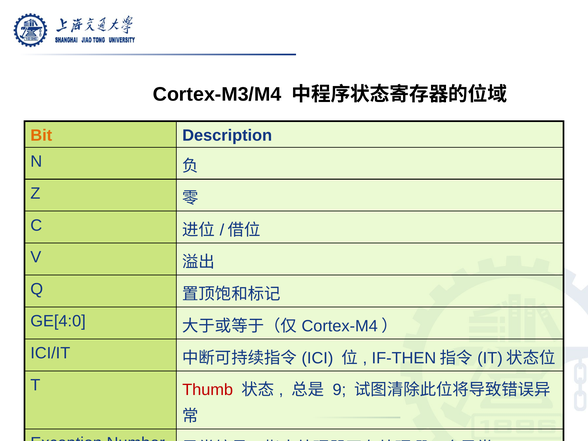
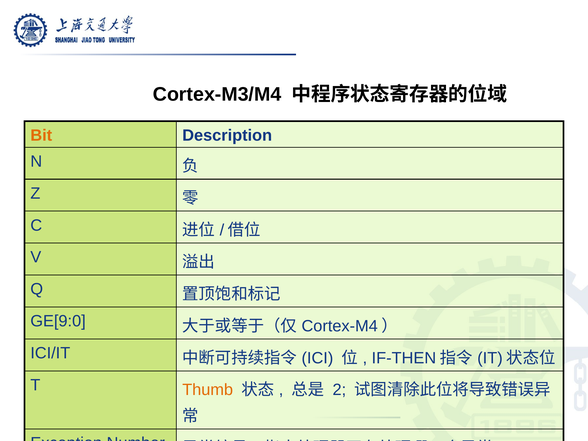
GE[4:0: GE[4:0 -> GE[9:0 (58, 321)
Thumb colour: red -> orange (208, 390)
9: 9 -> 2 (339, 390)
